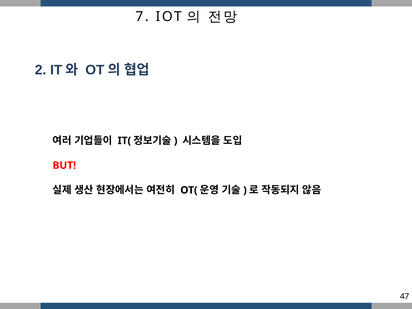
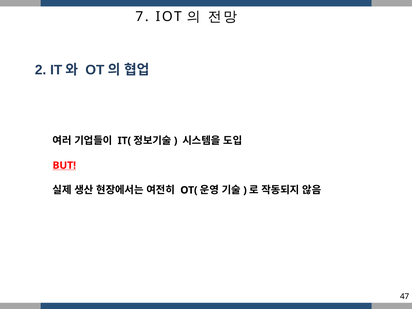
BUT underline: none -> present (64, 165)
